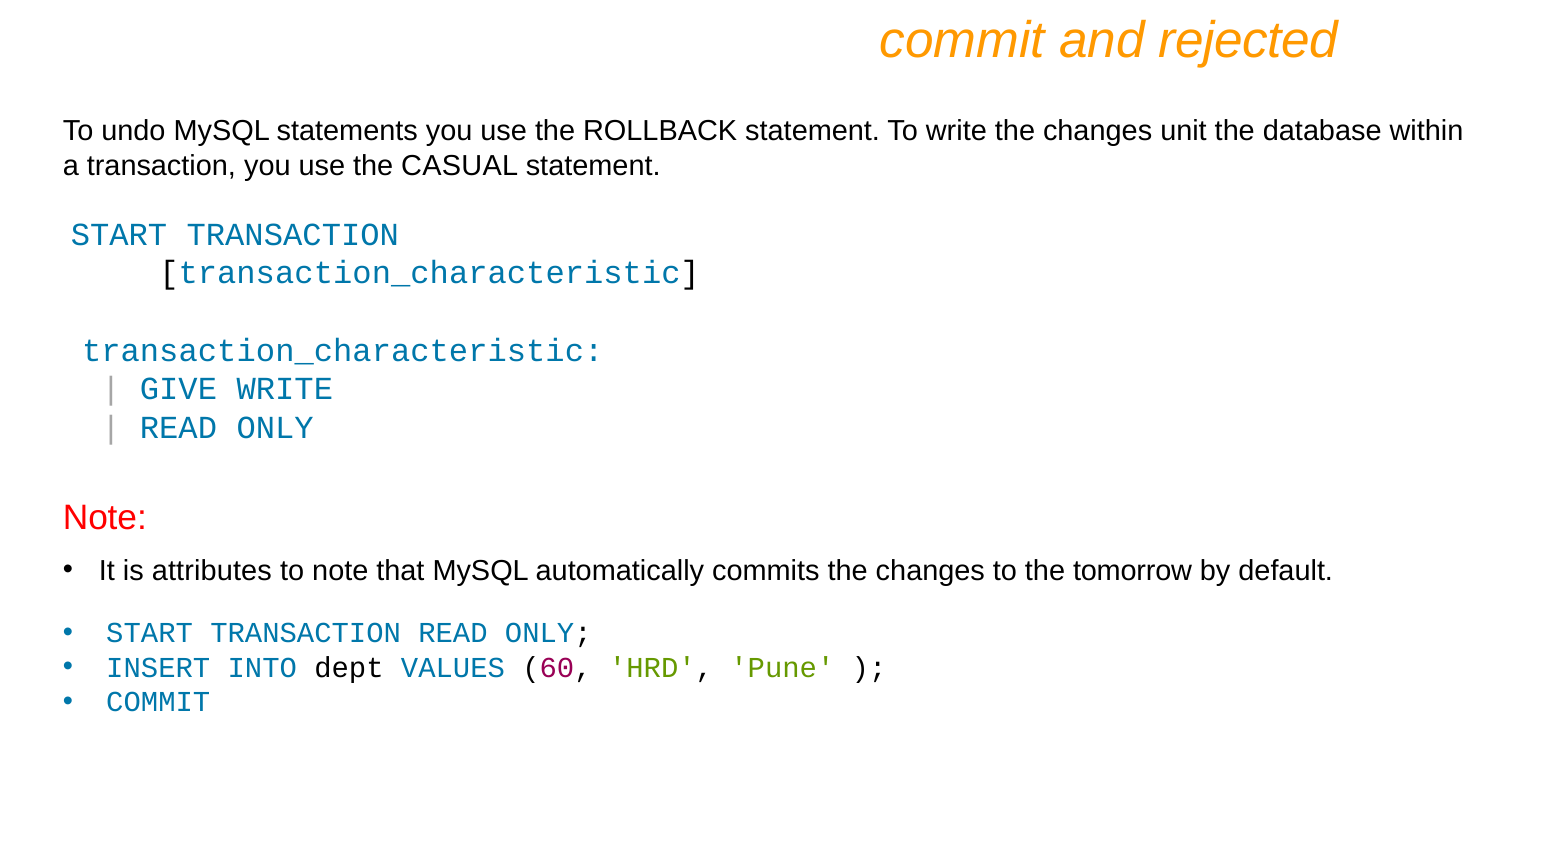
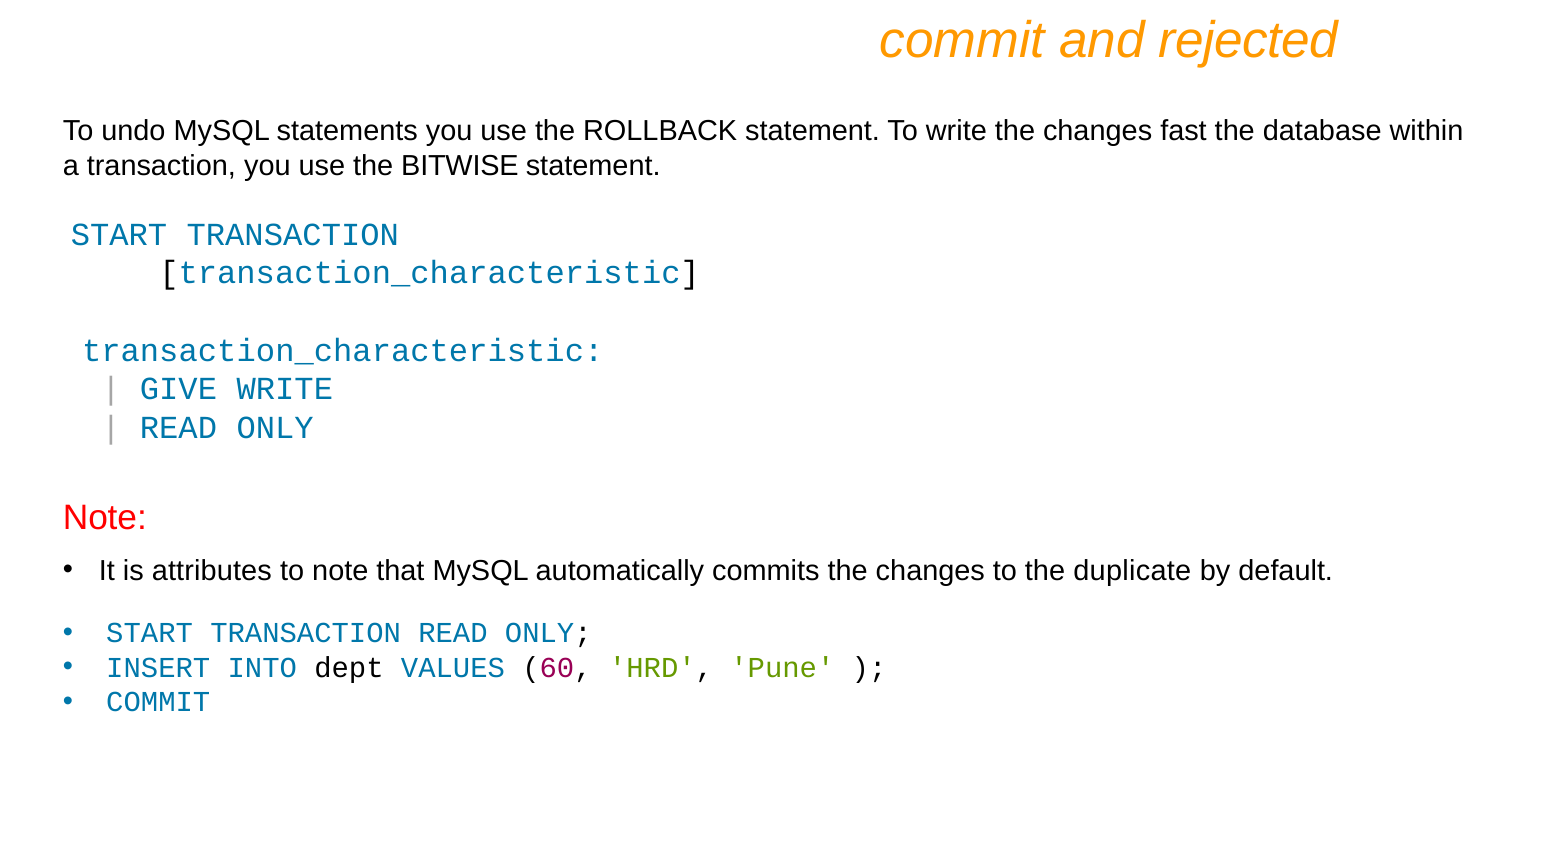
unit: unit -> fast (1184, 131)
CASUAL: CASUAL -> BITWISE (460, 166)
tomorrow: tomorrow -> duplicate (1132, 571)
